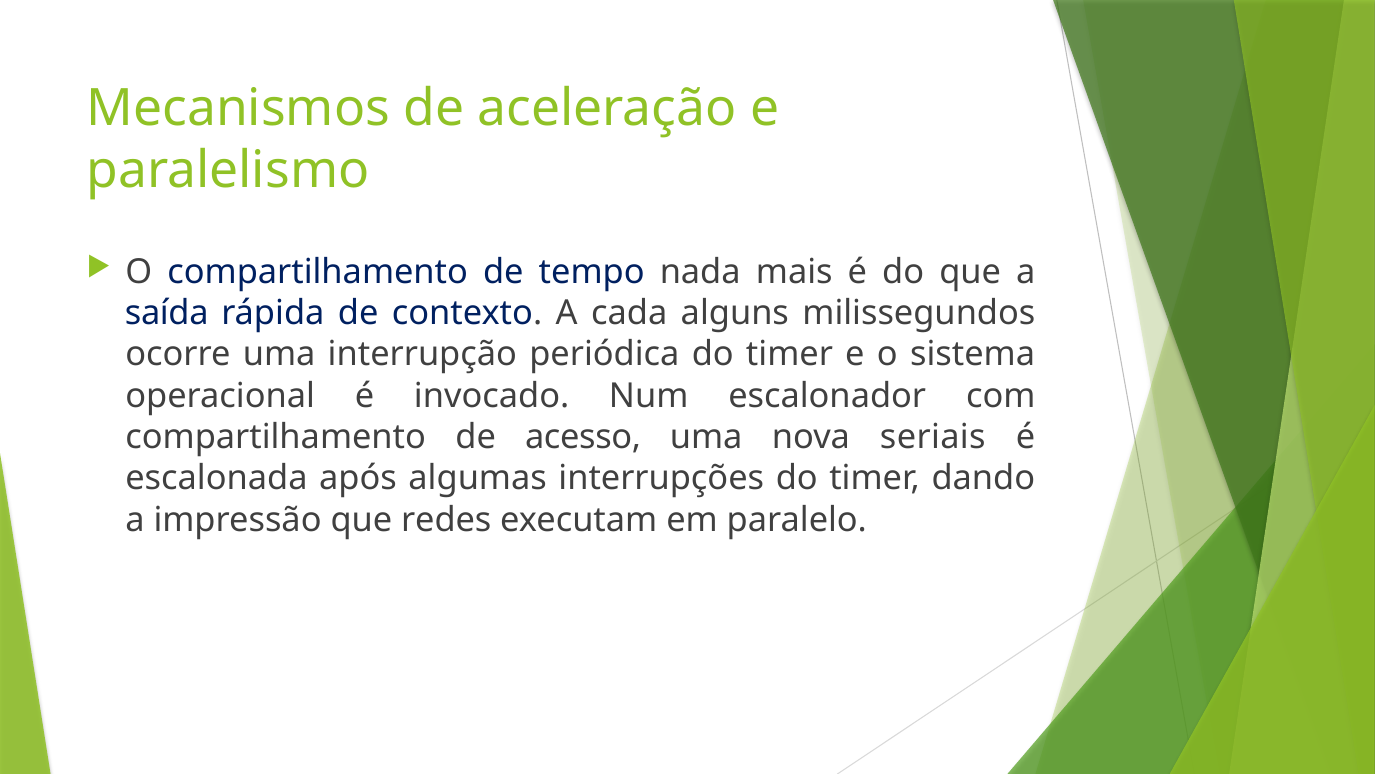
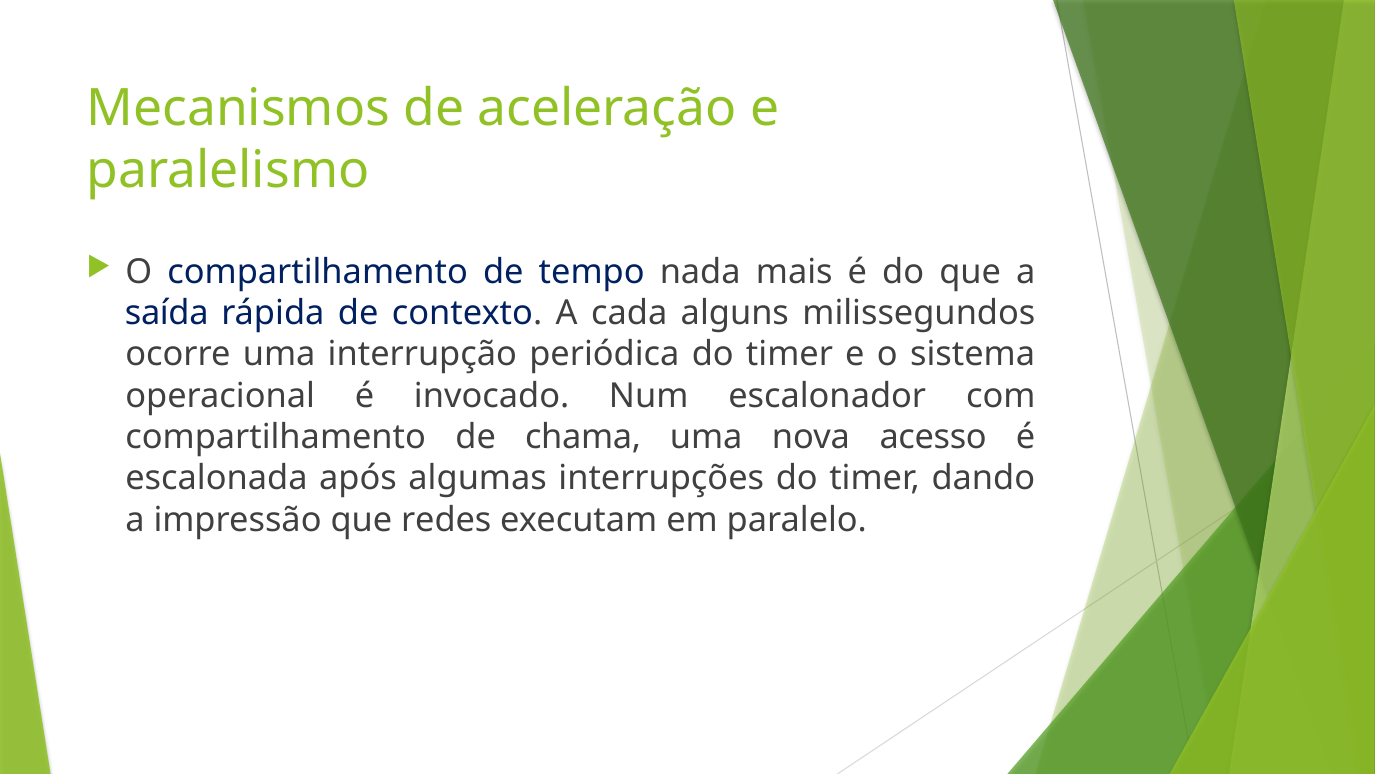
acesso: acesso -> chama (583, 437)
seriais: seriais -> acesso (933, 437)
